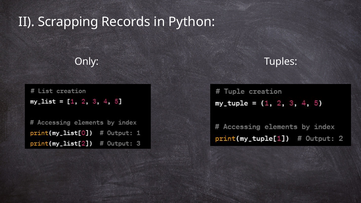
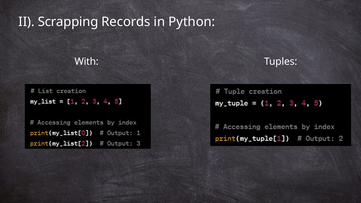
Only: Only -> With (87, 62)
